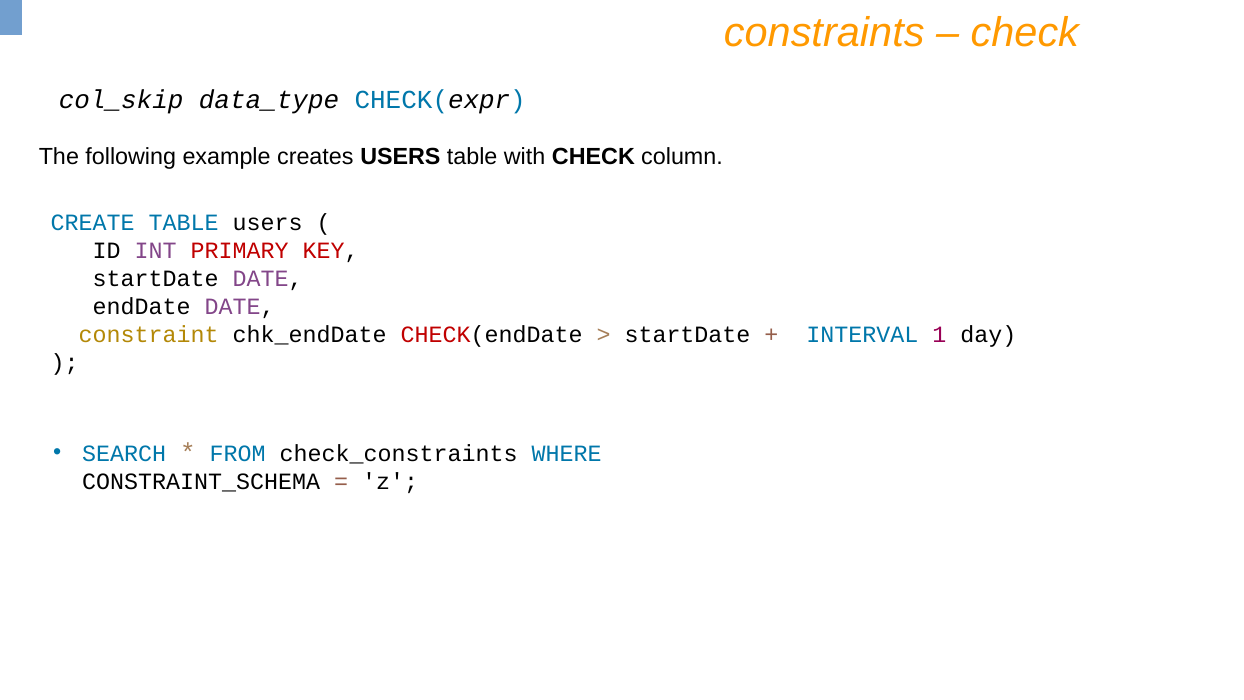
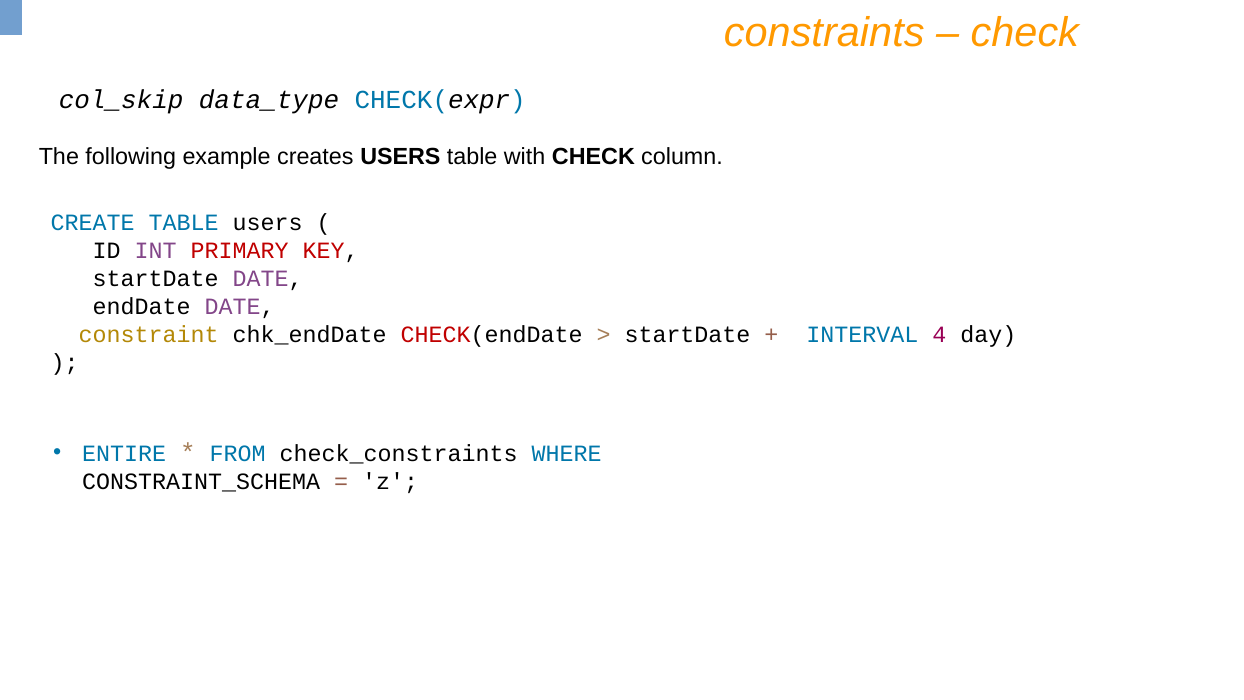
1: 1 -> 4 (939, 334)
SEARCH: SEARCH -> ENTIRE (124, 454)
